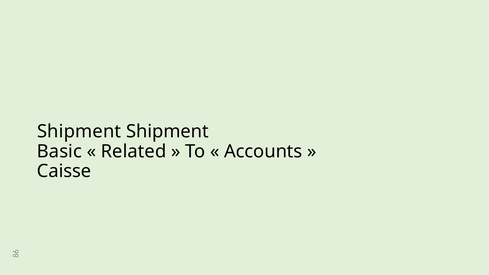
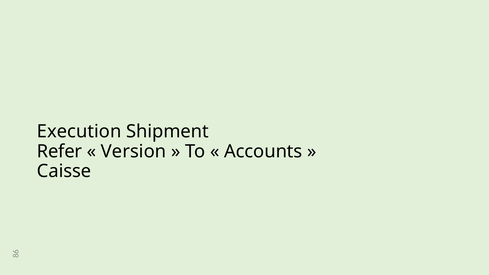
Shipment: Shipment -> Execution (79, 132)
Basic: Basic -> Refer (60, 151)
Related: Related -> Version (134, 151)
